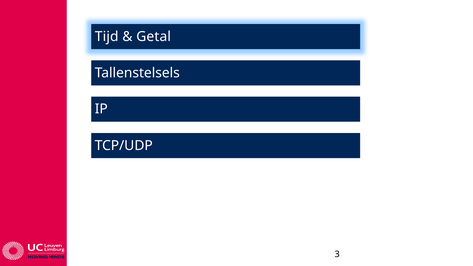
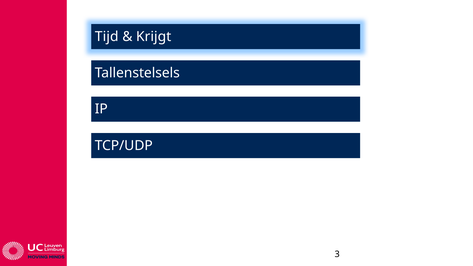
Getal: Getal -> Krijgt (154, 37)
